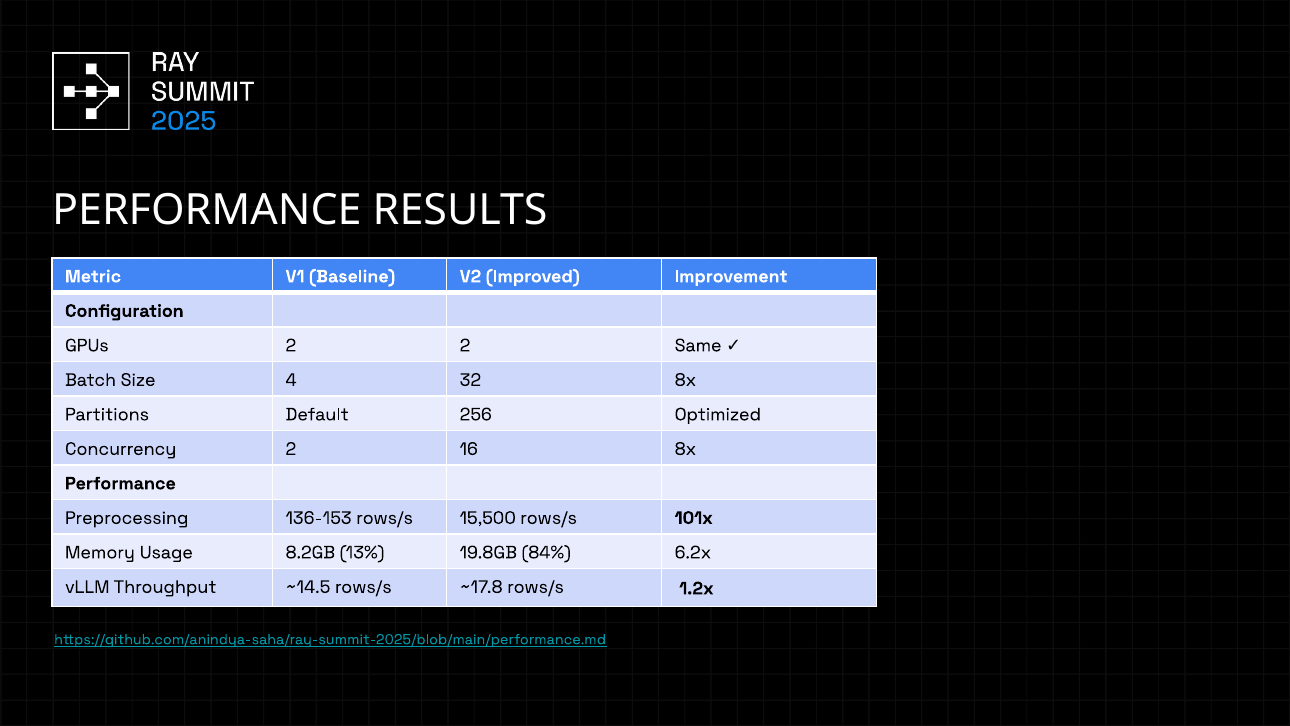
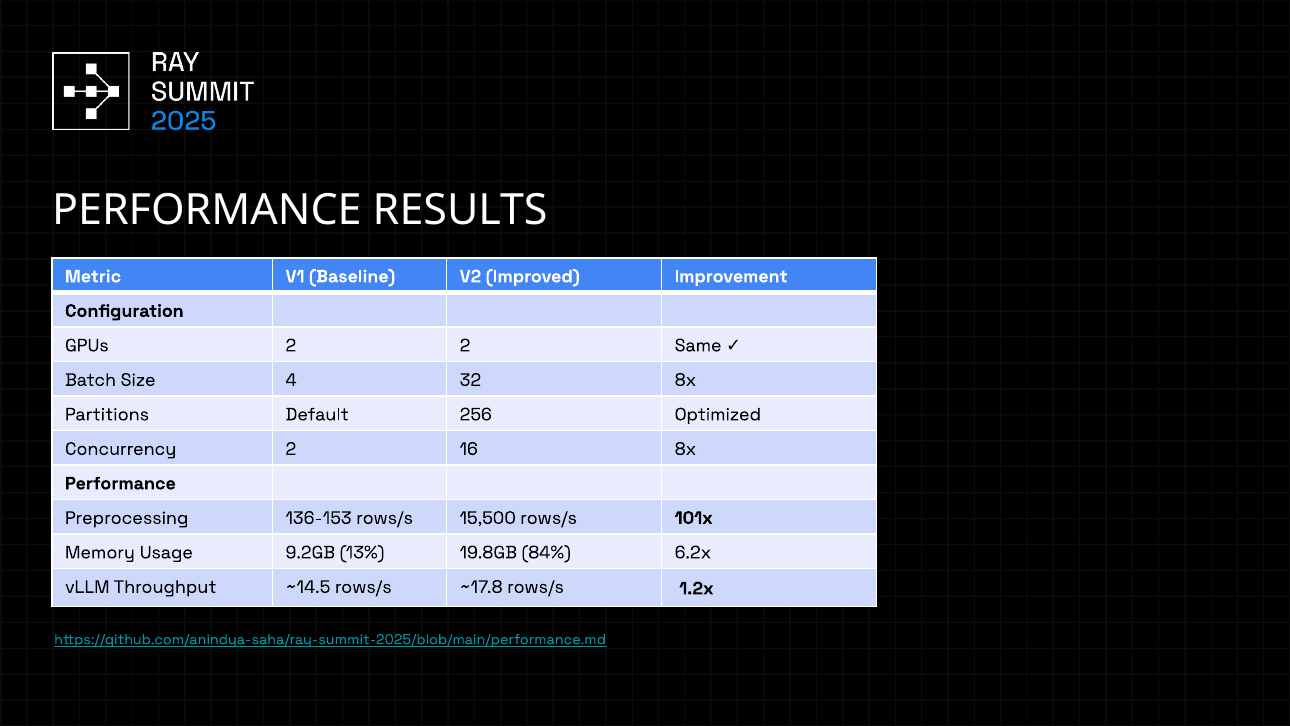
8.2GB: 8.2GB -> 9.2GB (310, 552)
